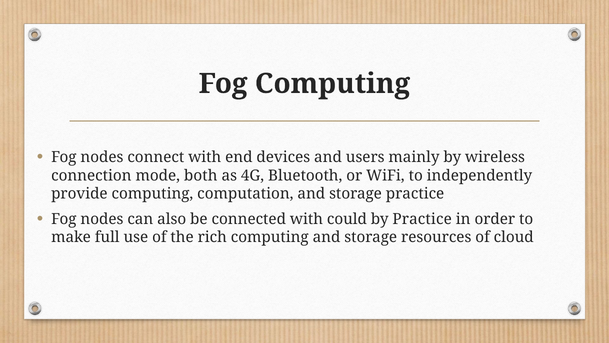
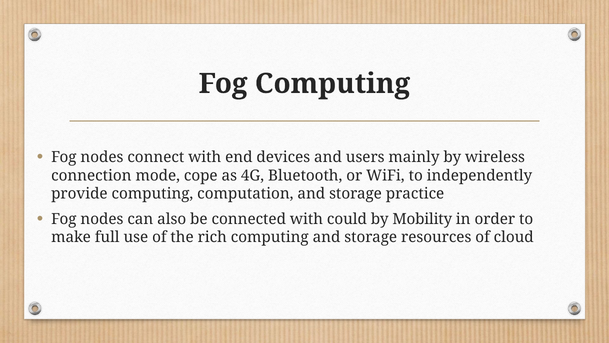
both: both -> cope (201, 175)
by Practice: Practice -> Mobility (422, 219)
